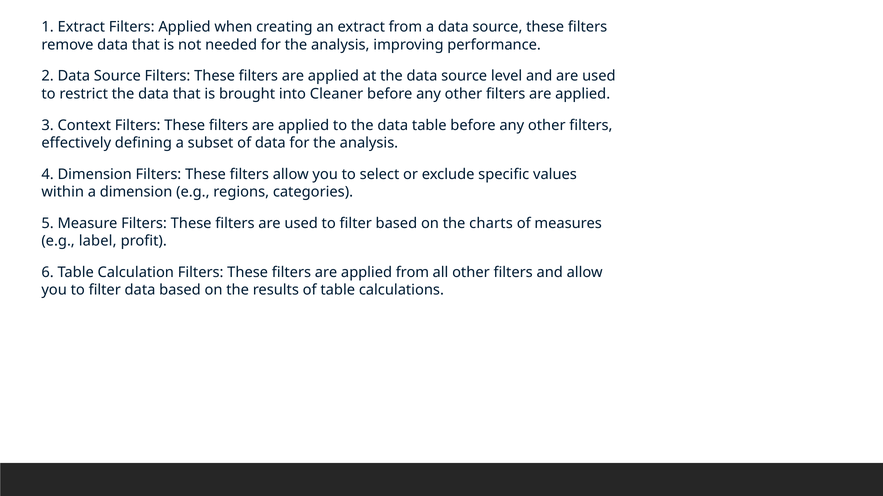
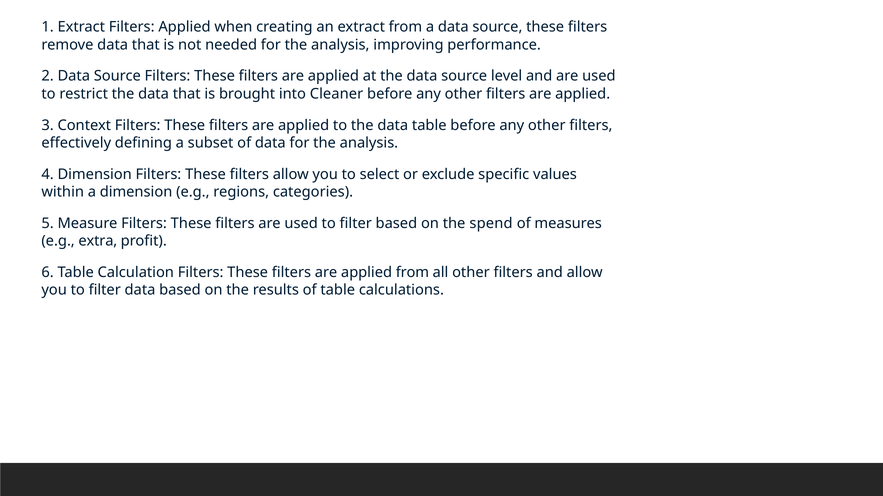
charts: charts -> spend (491, 224)
label: label -> extra (98, 241)
